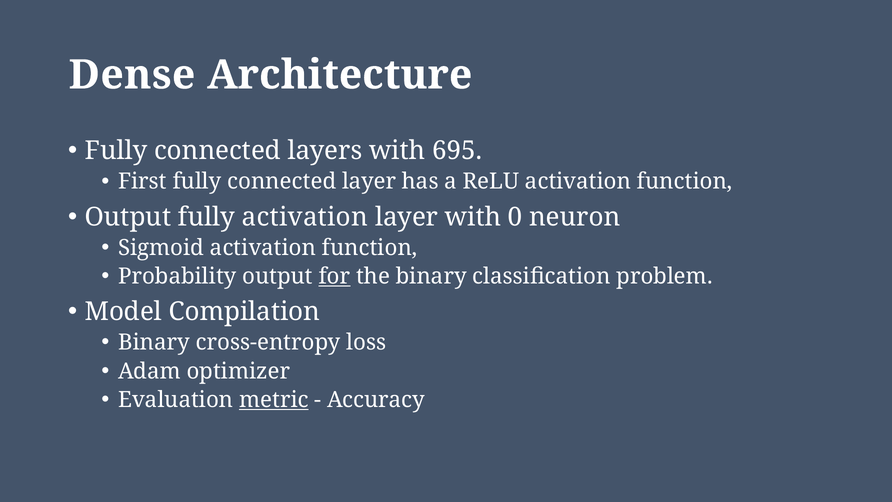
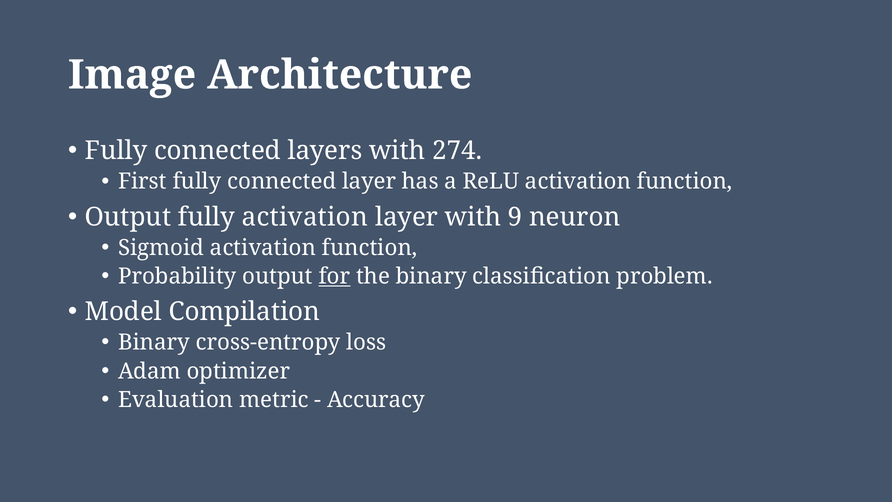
Dense: Dense -> Image (132, 75)
695: 695 -> 274 (457, 151)
0: 0 -> 9 (515, 217)
metric underline: present -> none (274, 400)
